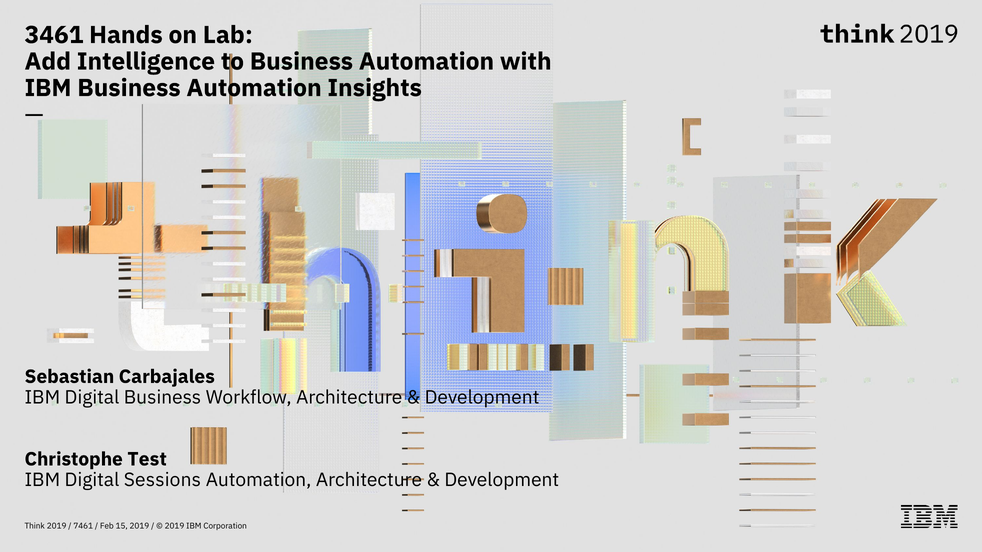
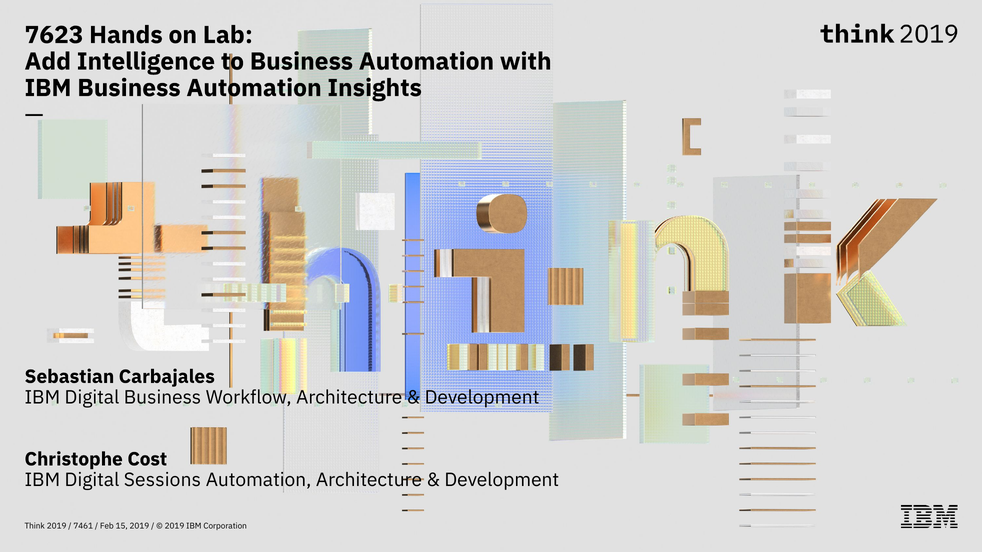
3461: 3461 -> 7623 (54, 35)
Test: Test -> Cost (147, 459)
